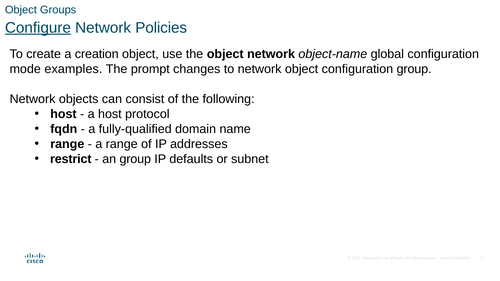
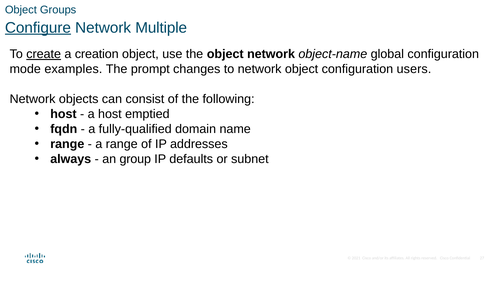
Policies: Policies -> Multiple (161, 28)
create underline: none -> present (44, 54)
configuration group: group -> users (414, 69)
protocol: protocol -> emptied (147, 114)
restrict: restrict -> always (71, 159)
